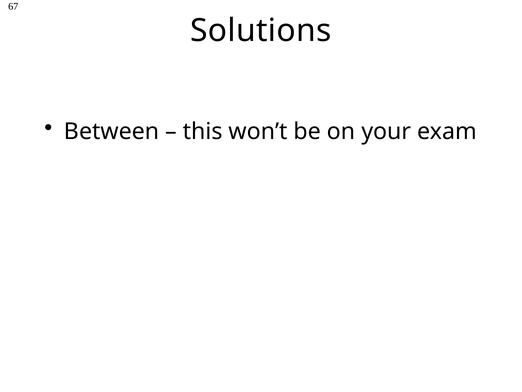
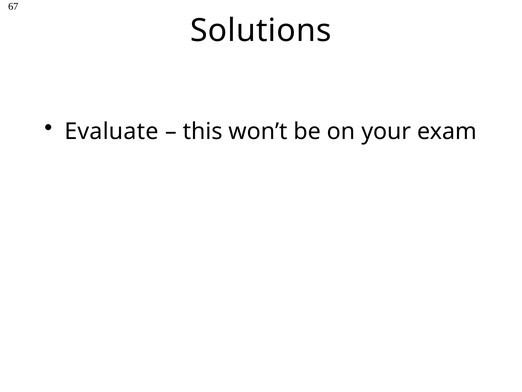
Between: Between -> Evaluate (111, 131)
